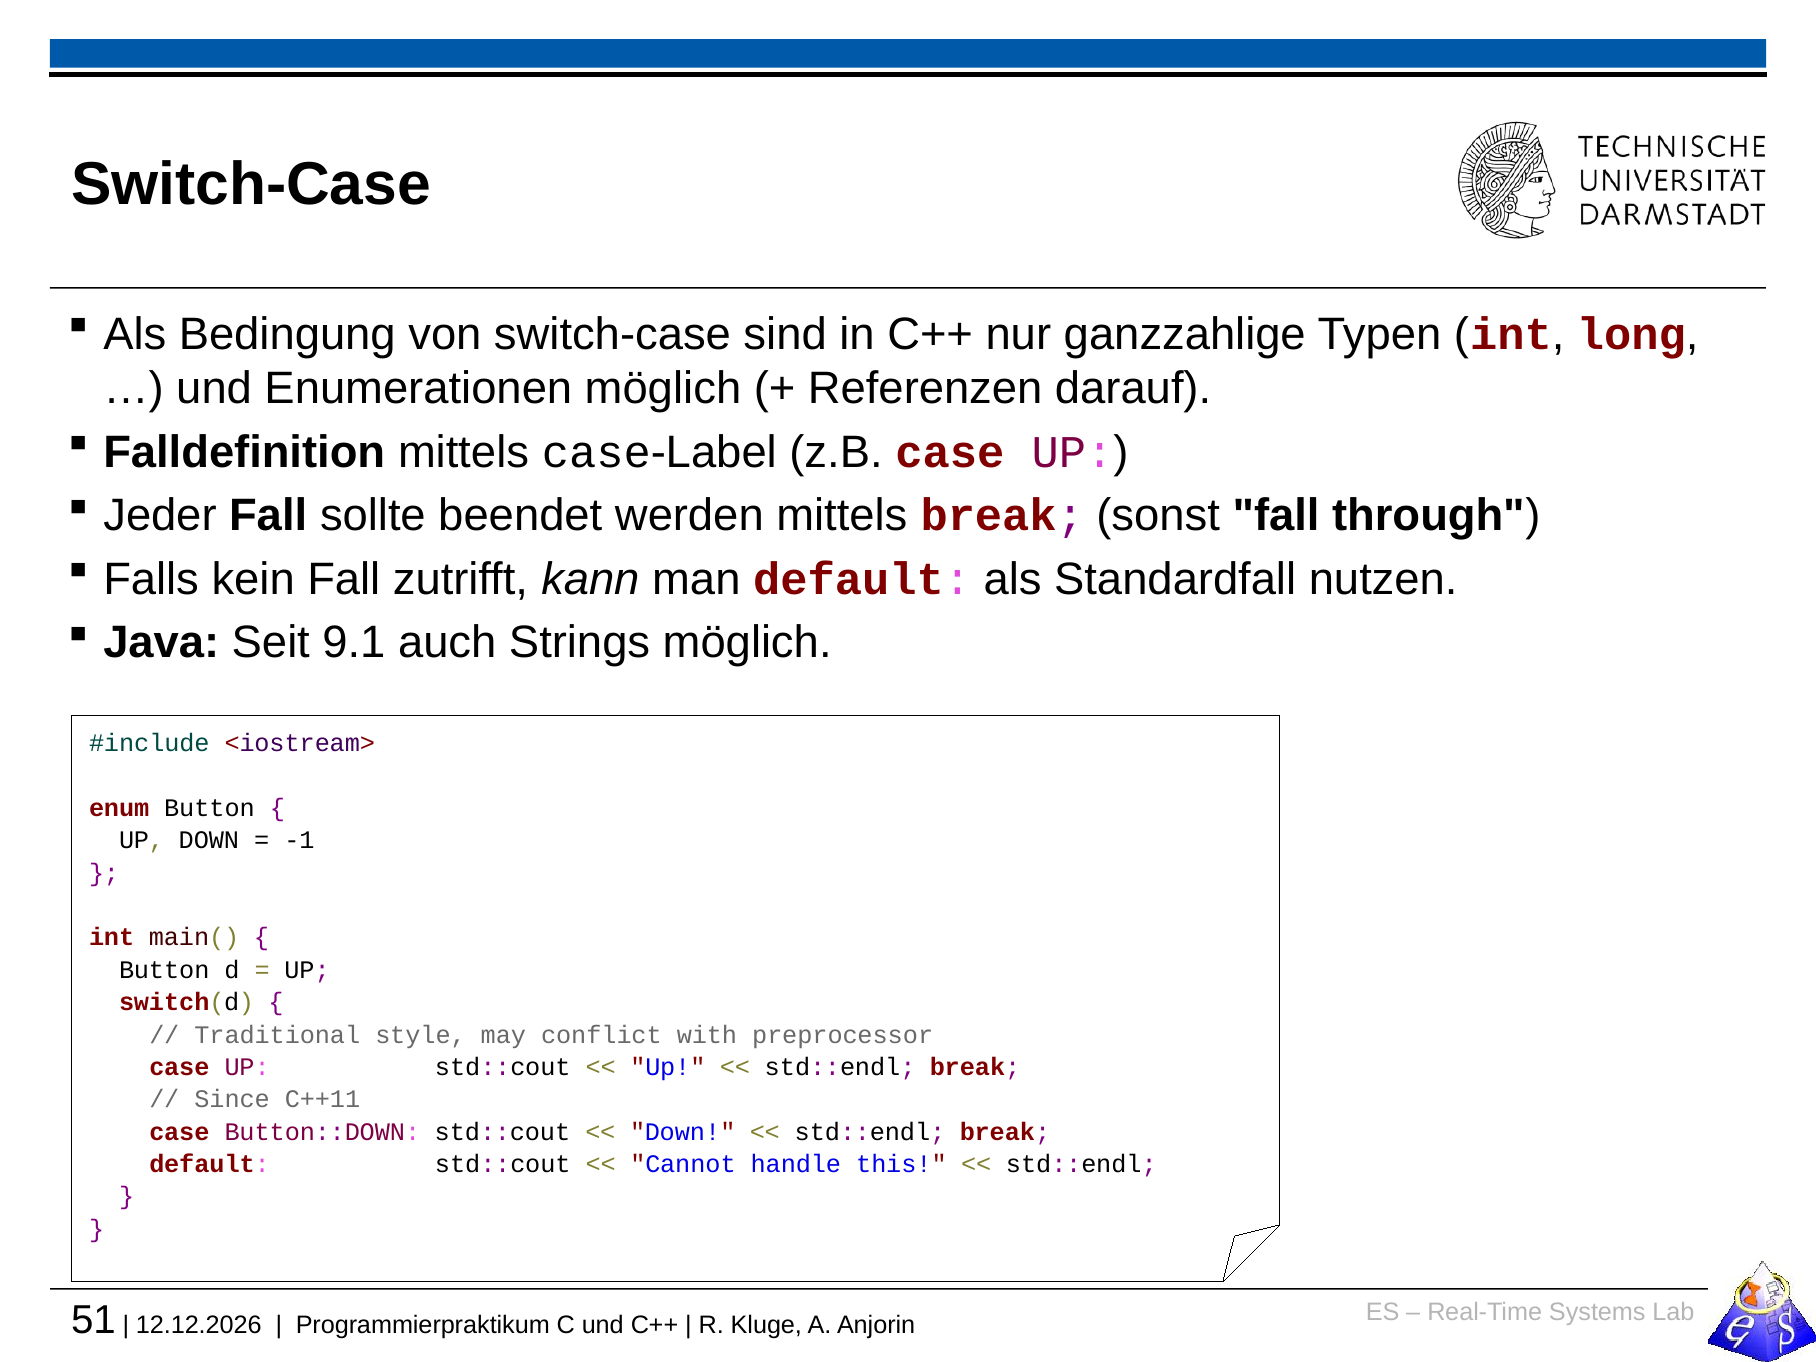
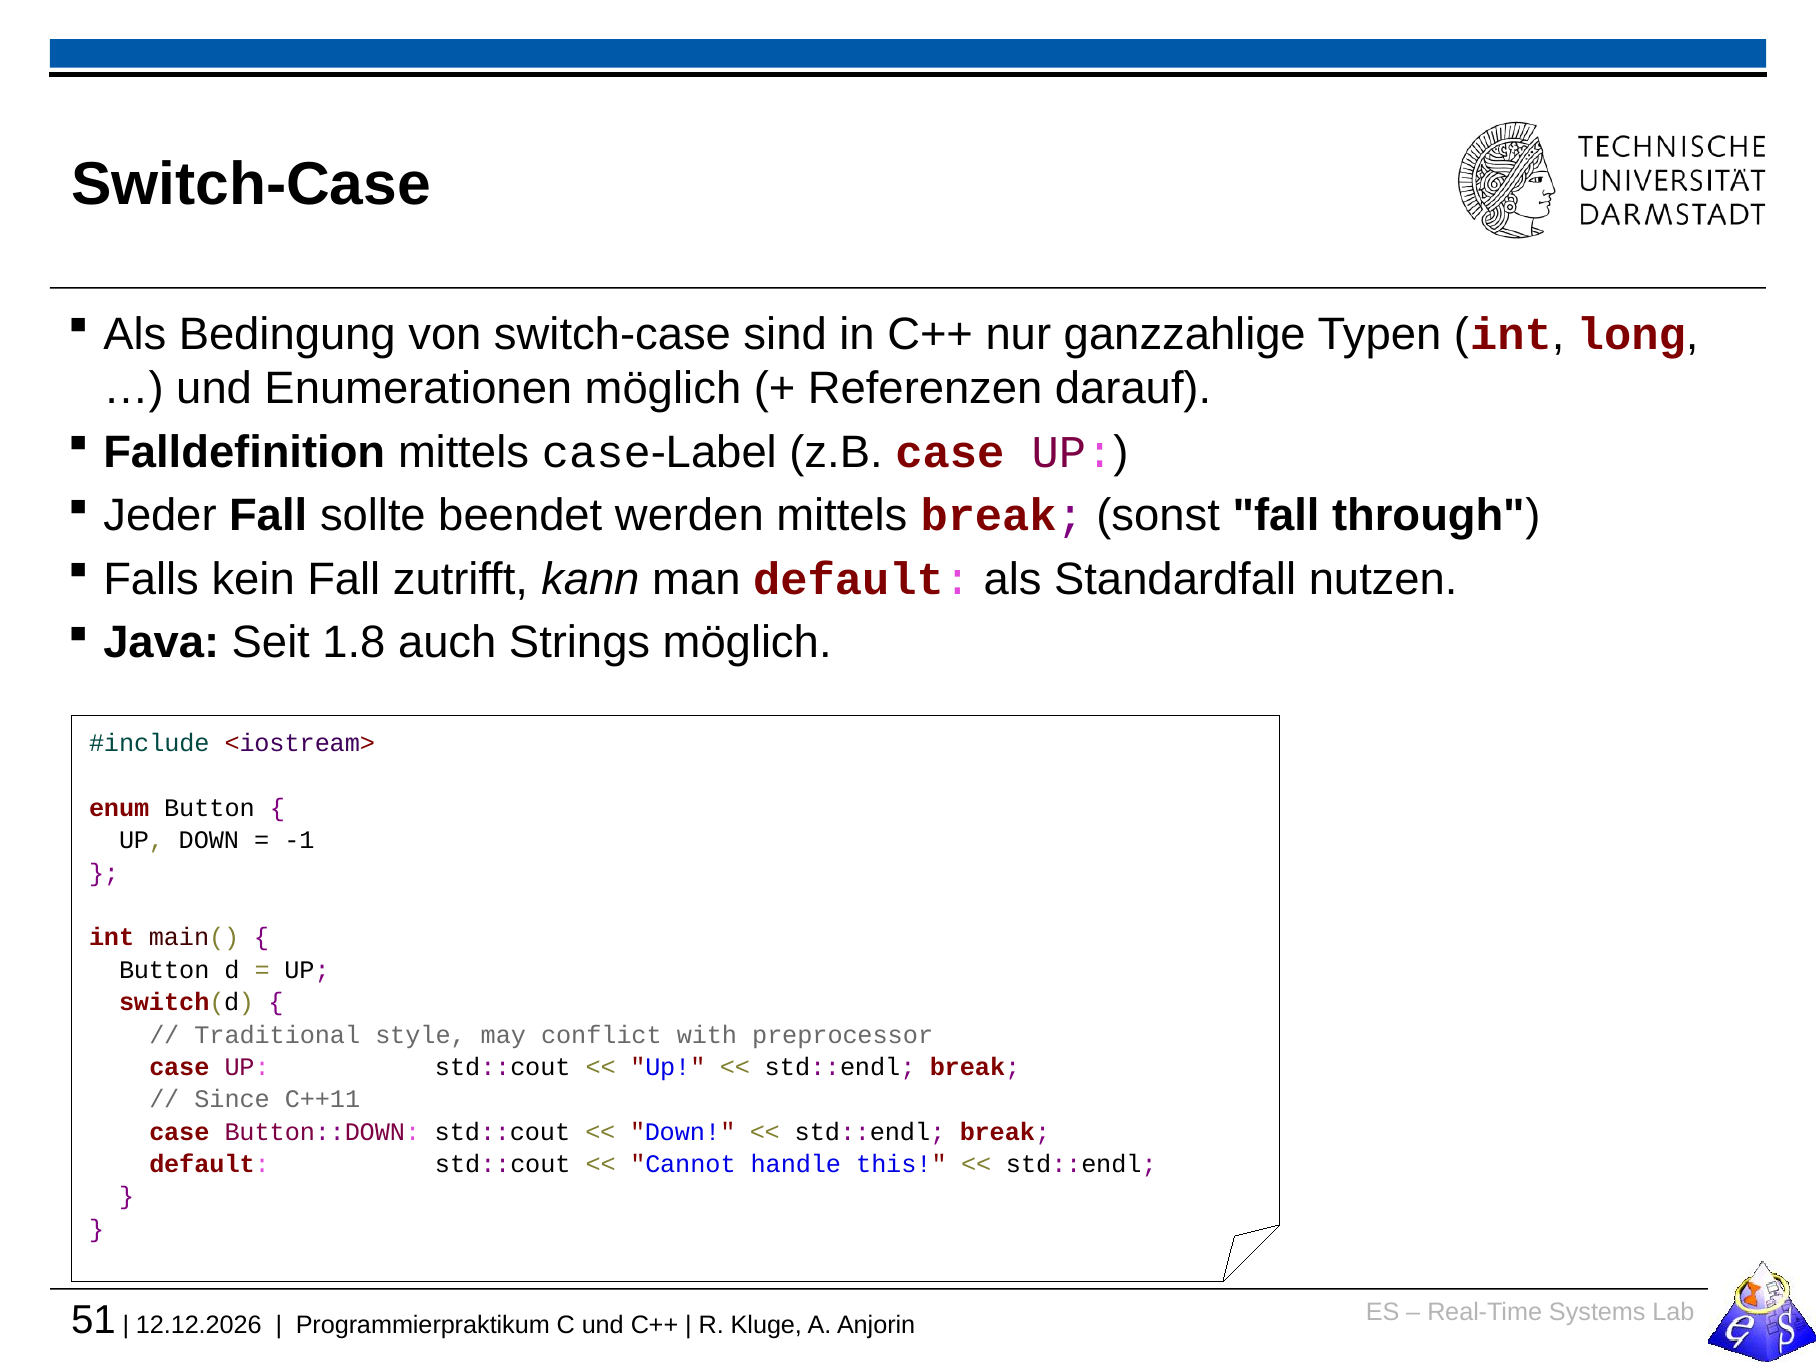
9.1: 9.1 -> 1.8 (354, 643)
